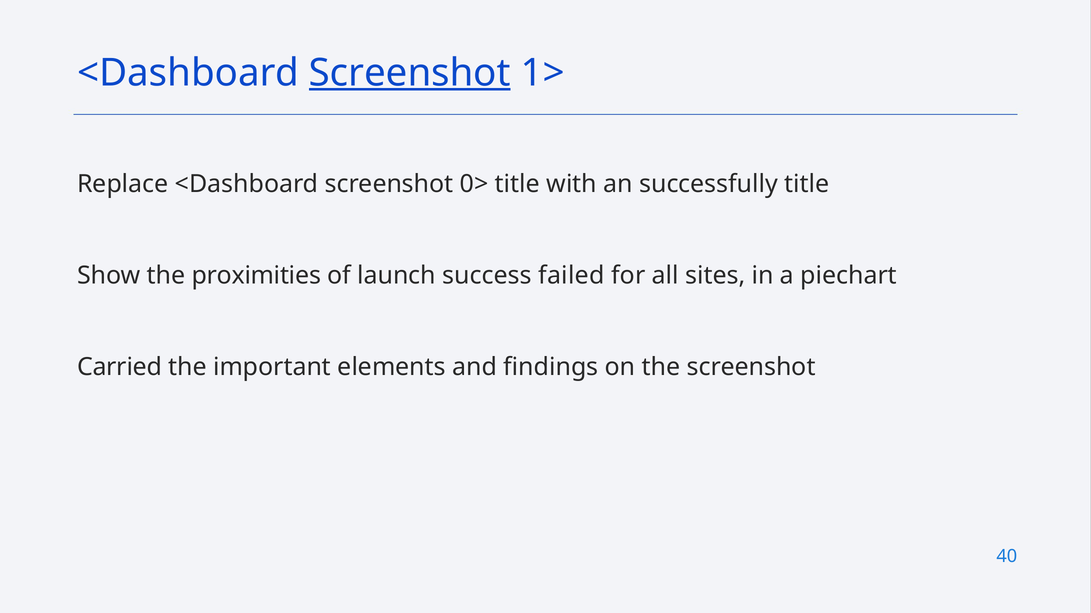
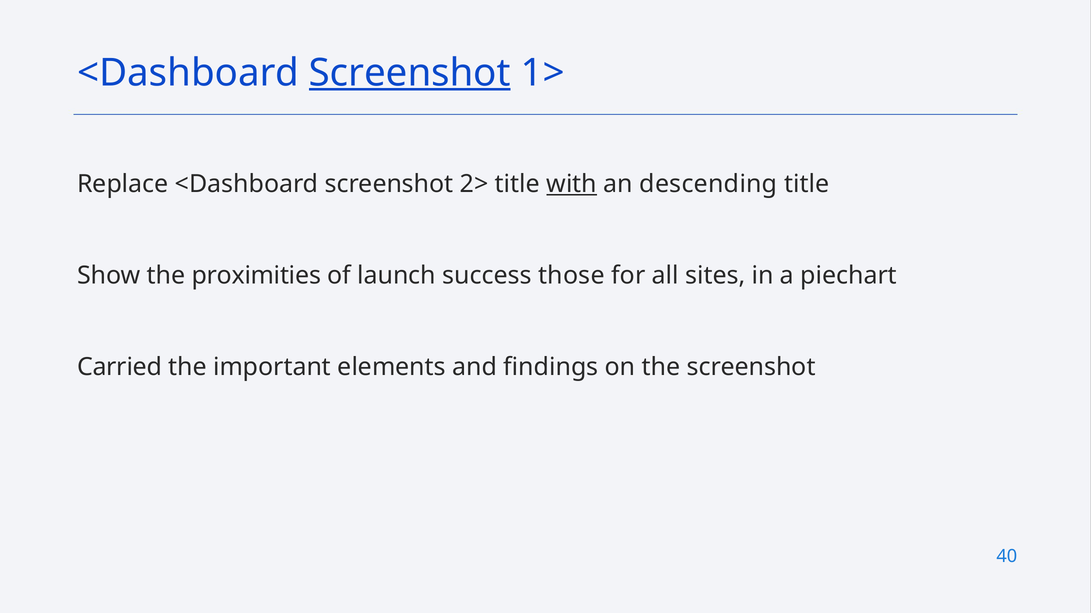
0>: 0> -> 2> (474, 184)
with underline: none -> present (572, 184)
successfully: successfully -> descending (708, 184)
failed: failed -> those (571, 276)
